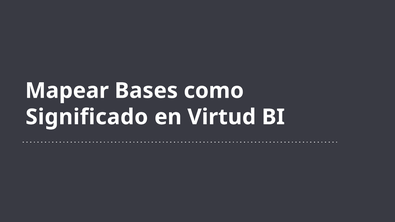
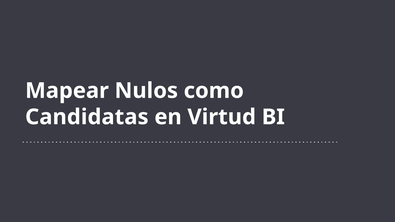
Bases: Bases -> Nulos (146, 91)
Significado: Significado -> Candidatas (87, 117)
